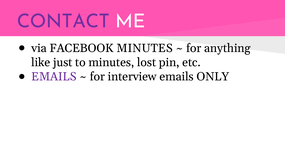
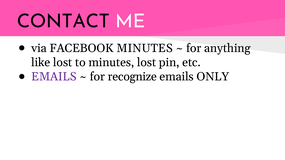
CONTACT colour: purple -> black (63, 21)
like just: just -> lost (63, 62)
interview: interview -> recognize (132, 77)
